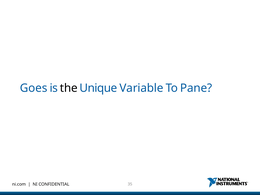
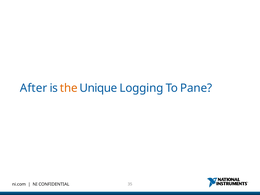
Goes: Goes -> After (34, 88)
the colour: black -> orange (69, 88)
Variable: Variable -> Logging (141, 88)
